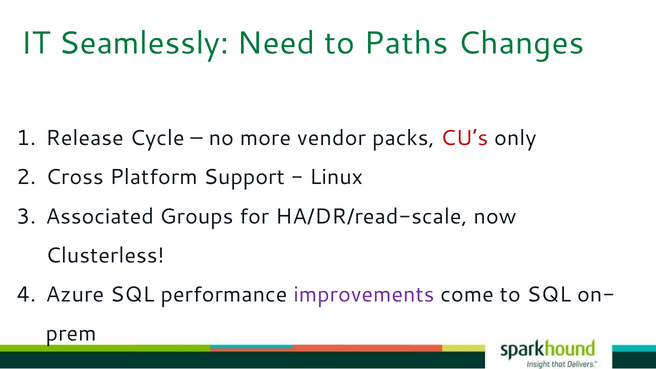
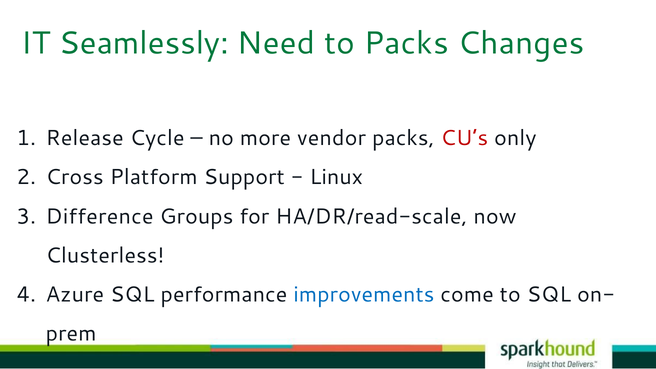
to Paths: Paths -> Packs (406, 43)
Associated: Associated -> Difference (100, 216)
improvements colour: purple -> blue (364, 294)
